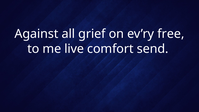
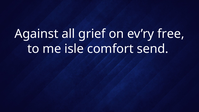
live: live -> isle (74, 49)
